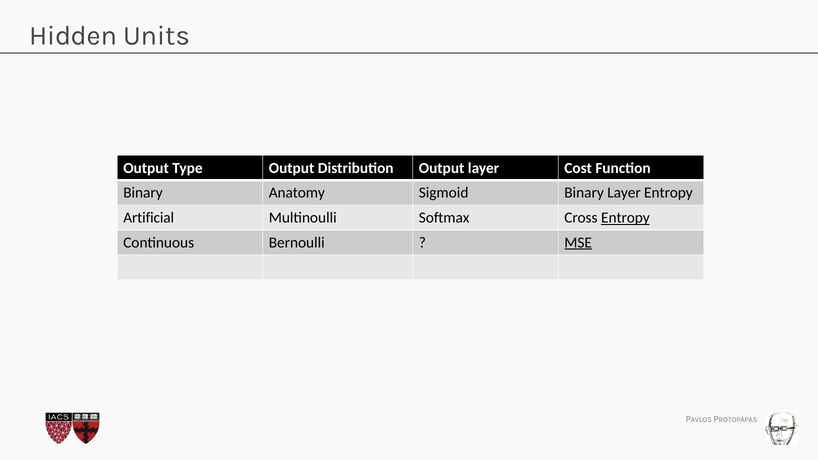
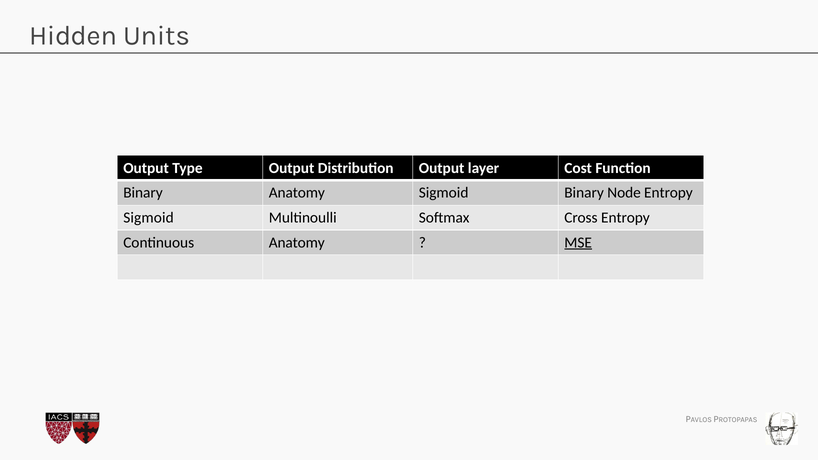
Binary Layer: Layer -> Node (624, 193)
Artificial: Artificial -> Sigmoid (149, 218)
Entropy underline: present -> none (625, 218)
Continuous Bernoulli: Bernoulli -> Anatomy (297, 243)
